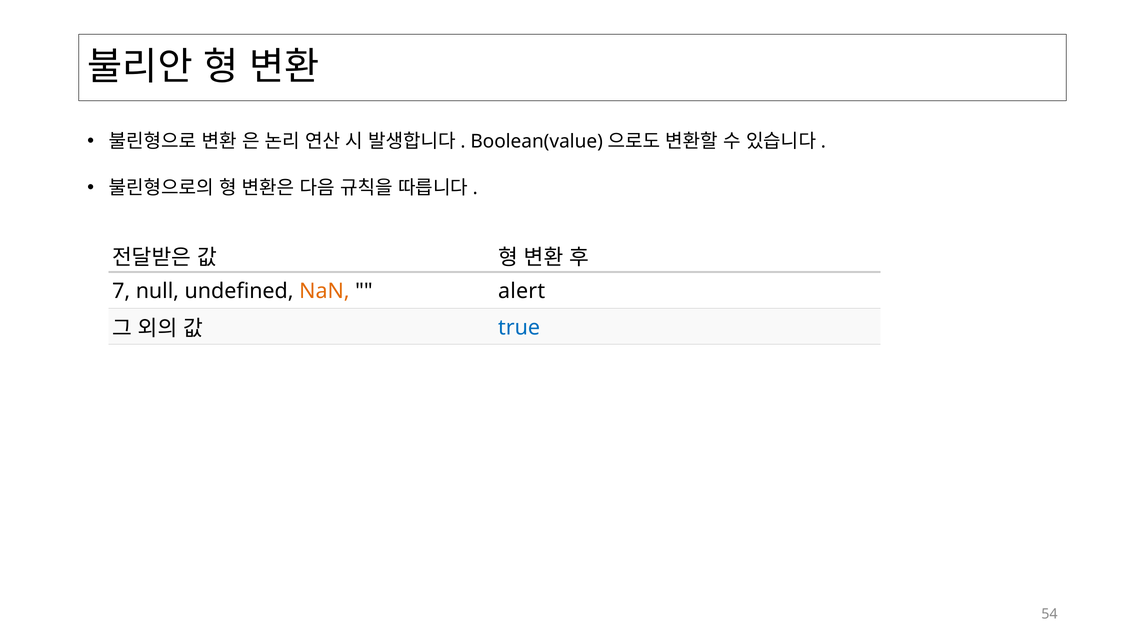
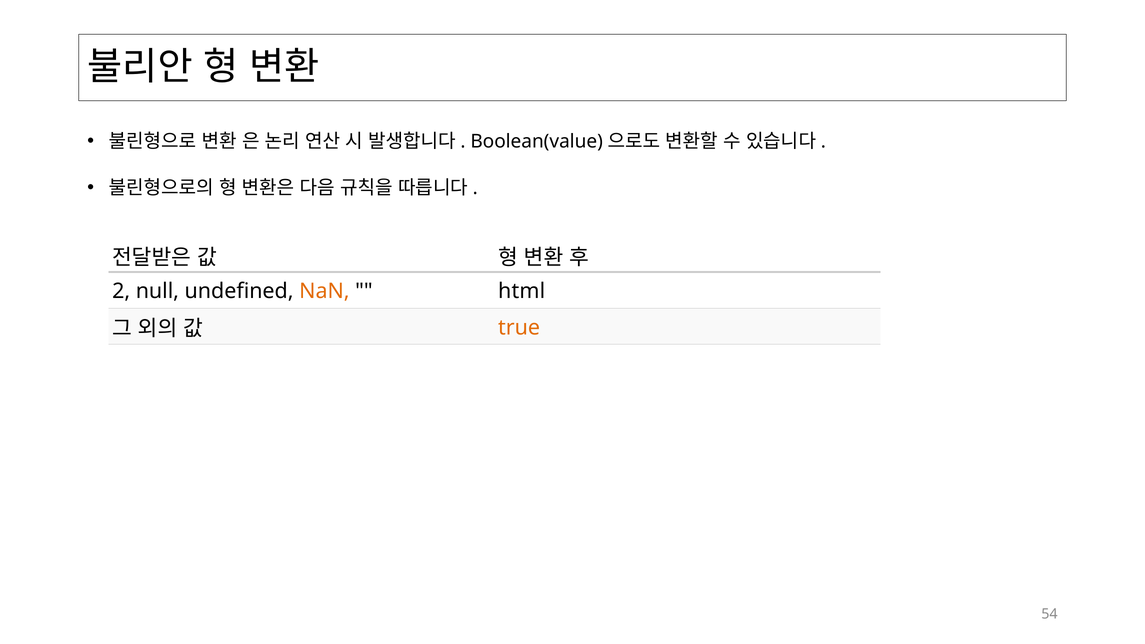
7: 7 -> 2 (121, 291)
alert: alert -> html (522, 291)
true colour: blue -> orange (519, 327)
